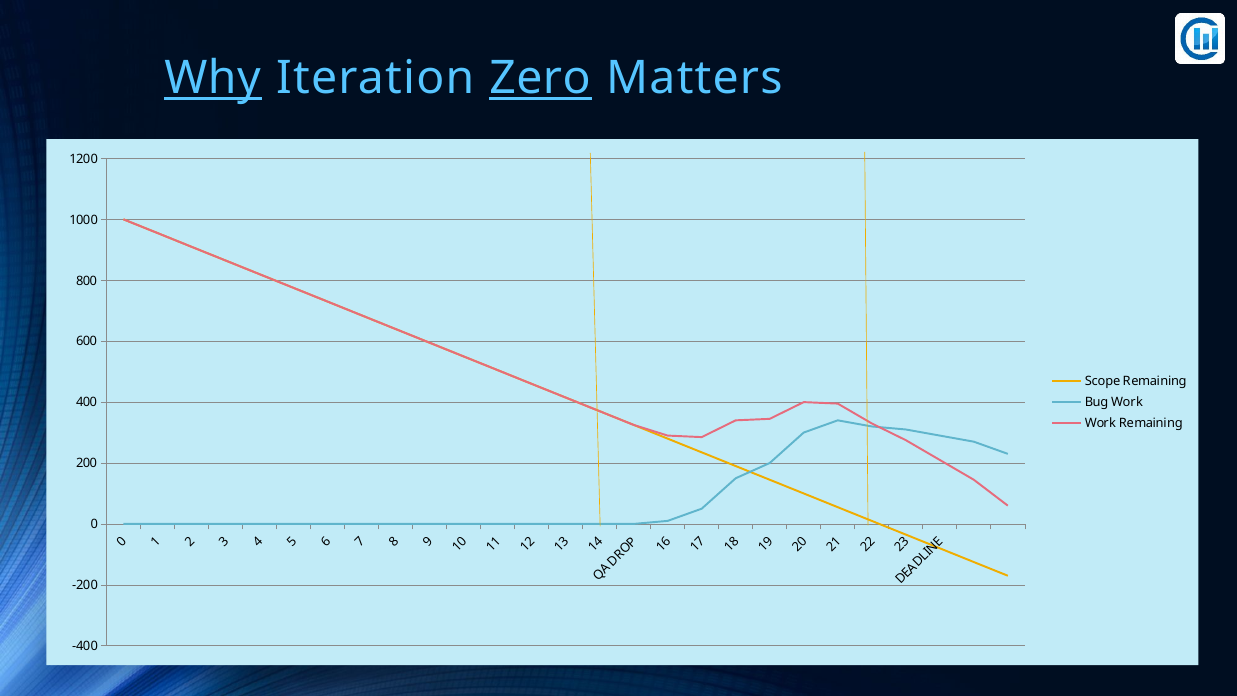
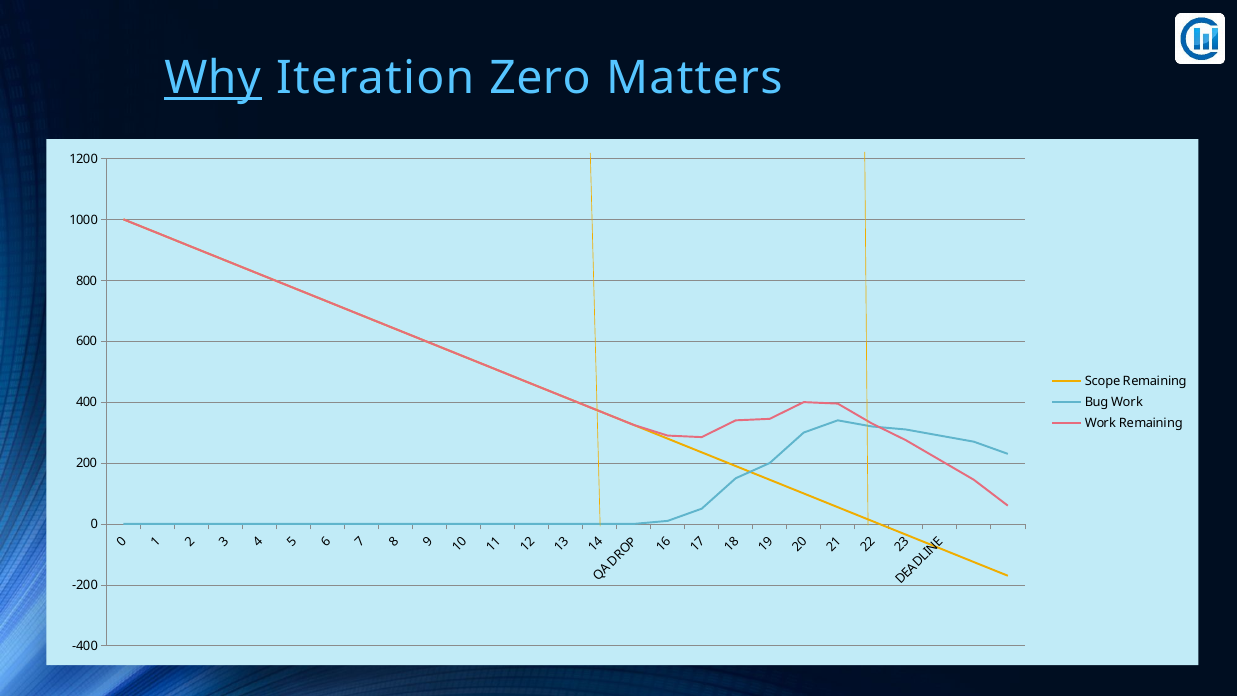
Zero underline: present -> none (540, 78)
